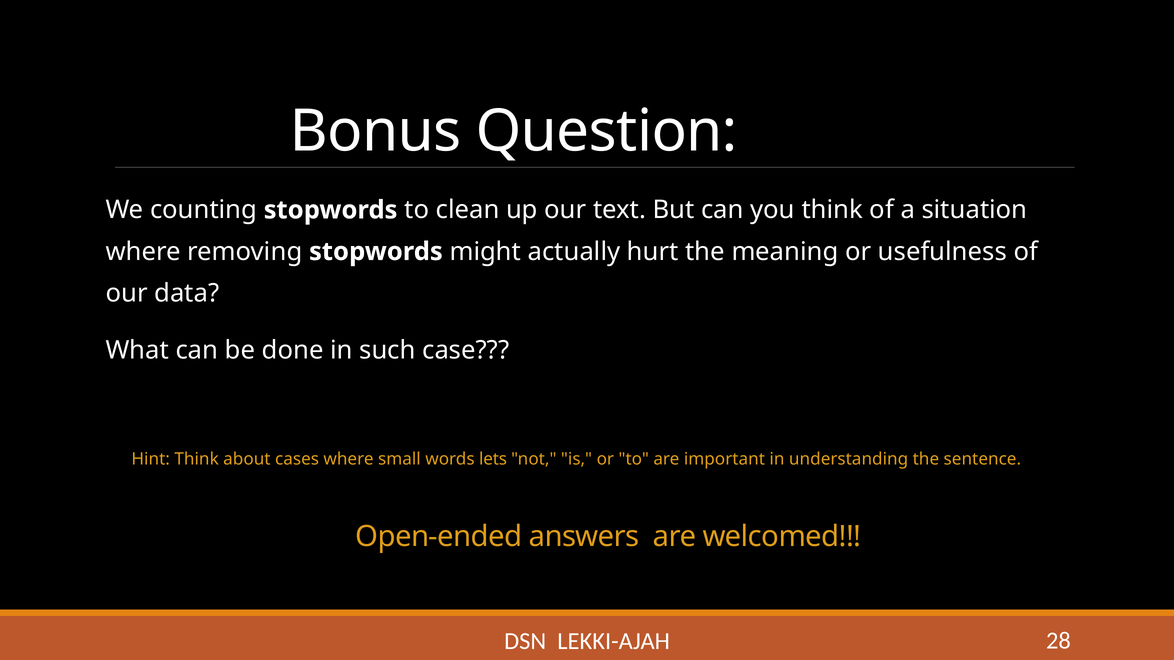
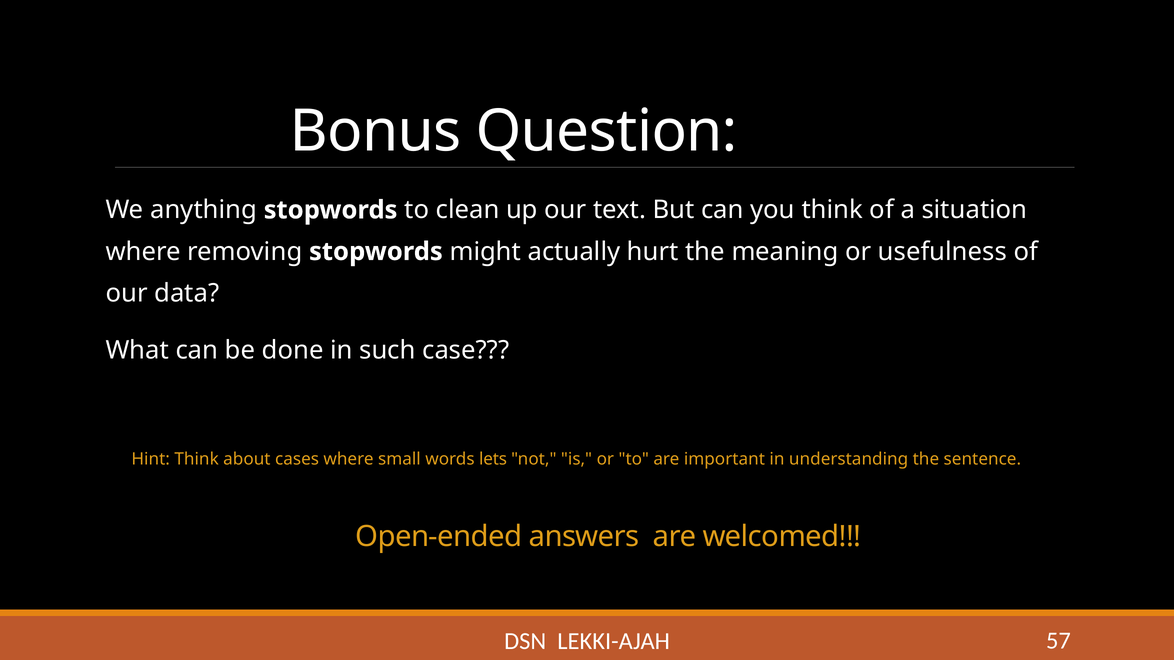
counting: counting -> anything (204, 210)
28: 28 -> 57 (1058, 641)
